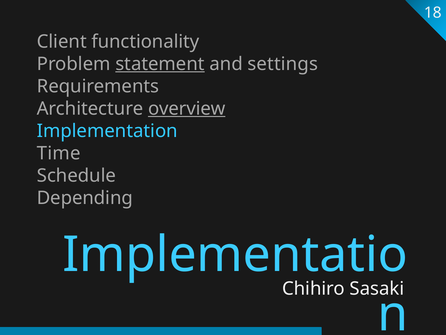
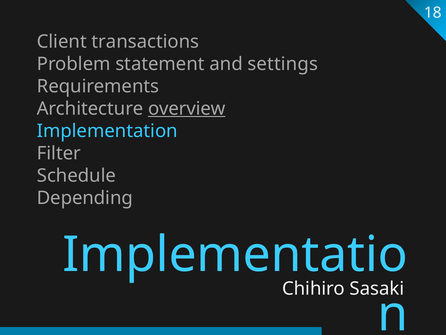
functionality: functionality -> transactions (145, 42)
statement underline: present -> none (160, 64)
Time: Time -> Filter (59, 153)
